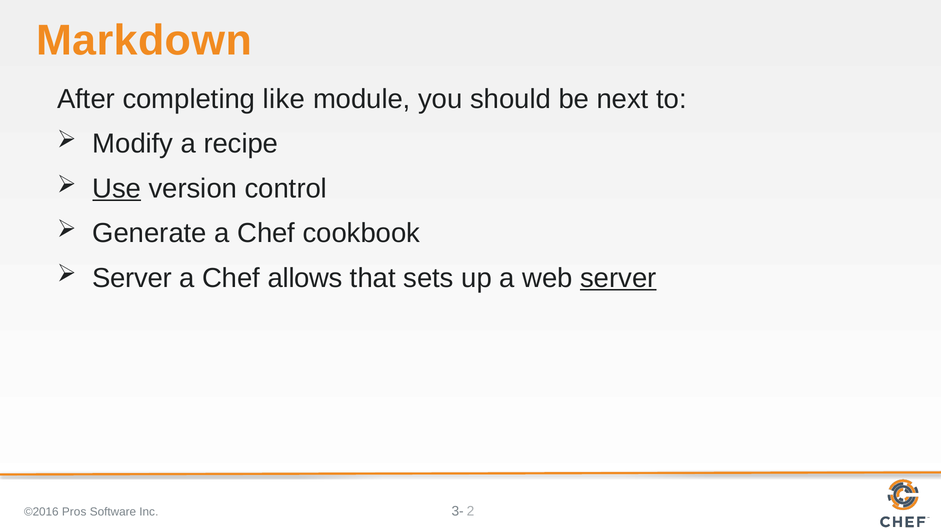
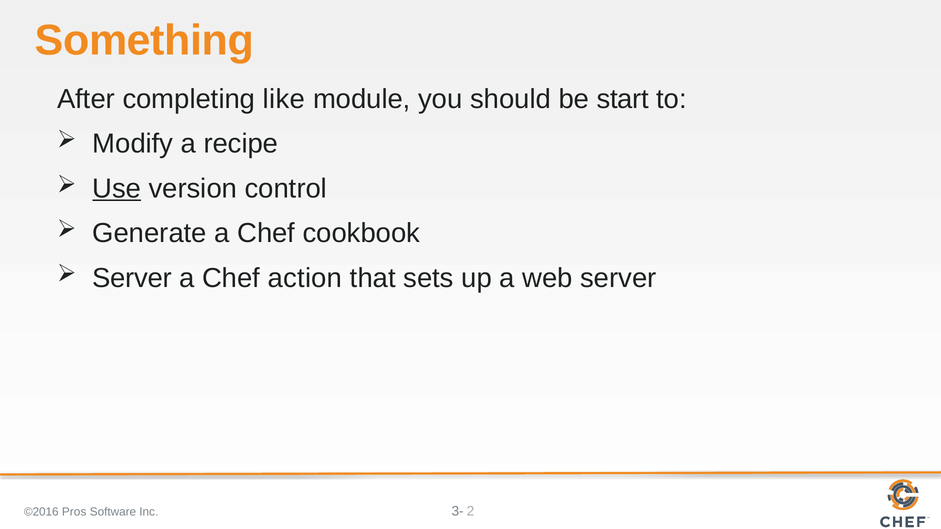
Markdown: Markdown -> Something (144, 41)
next: next -> start (623, 99)
allows: allows -> action (305, 278)
server underline: present -> none (618, 278)
